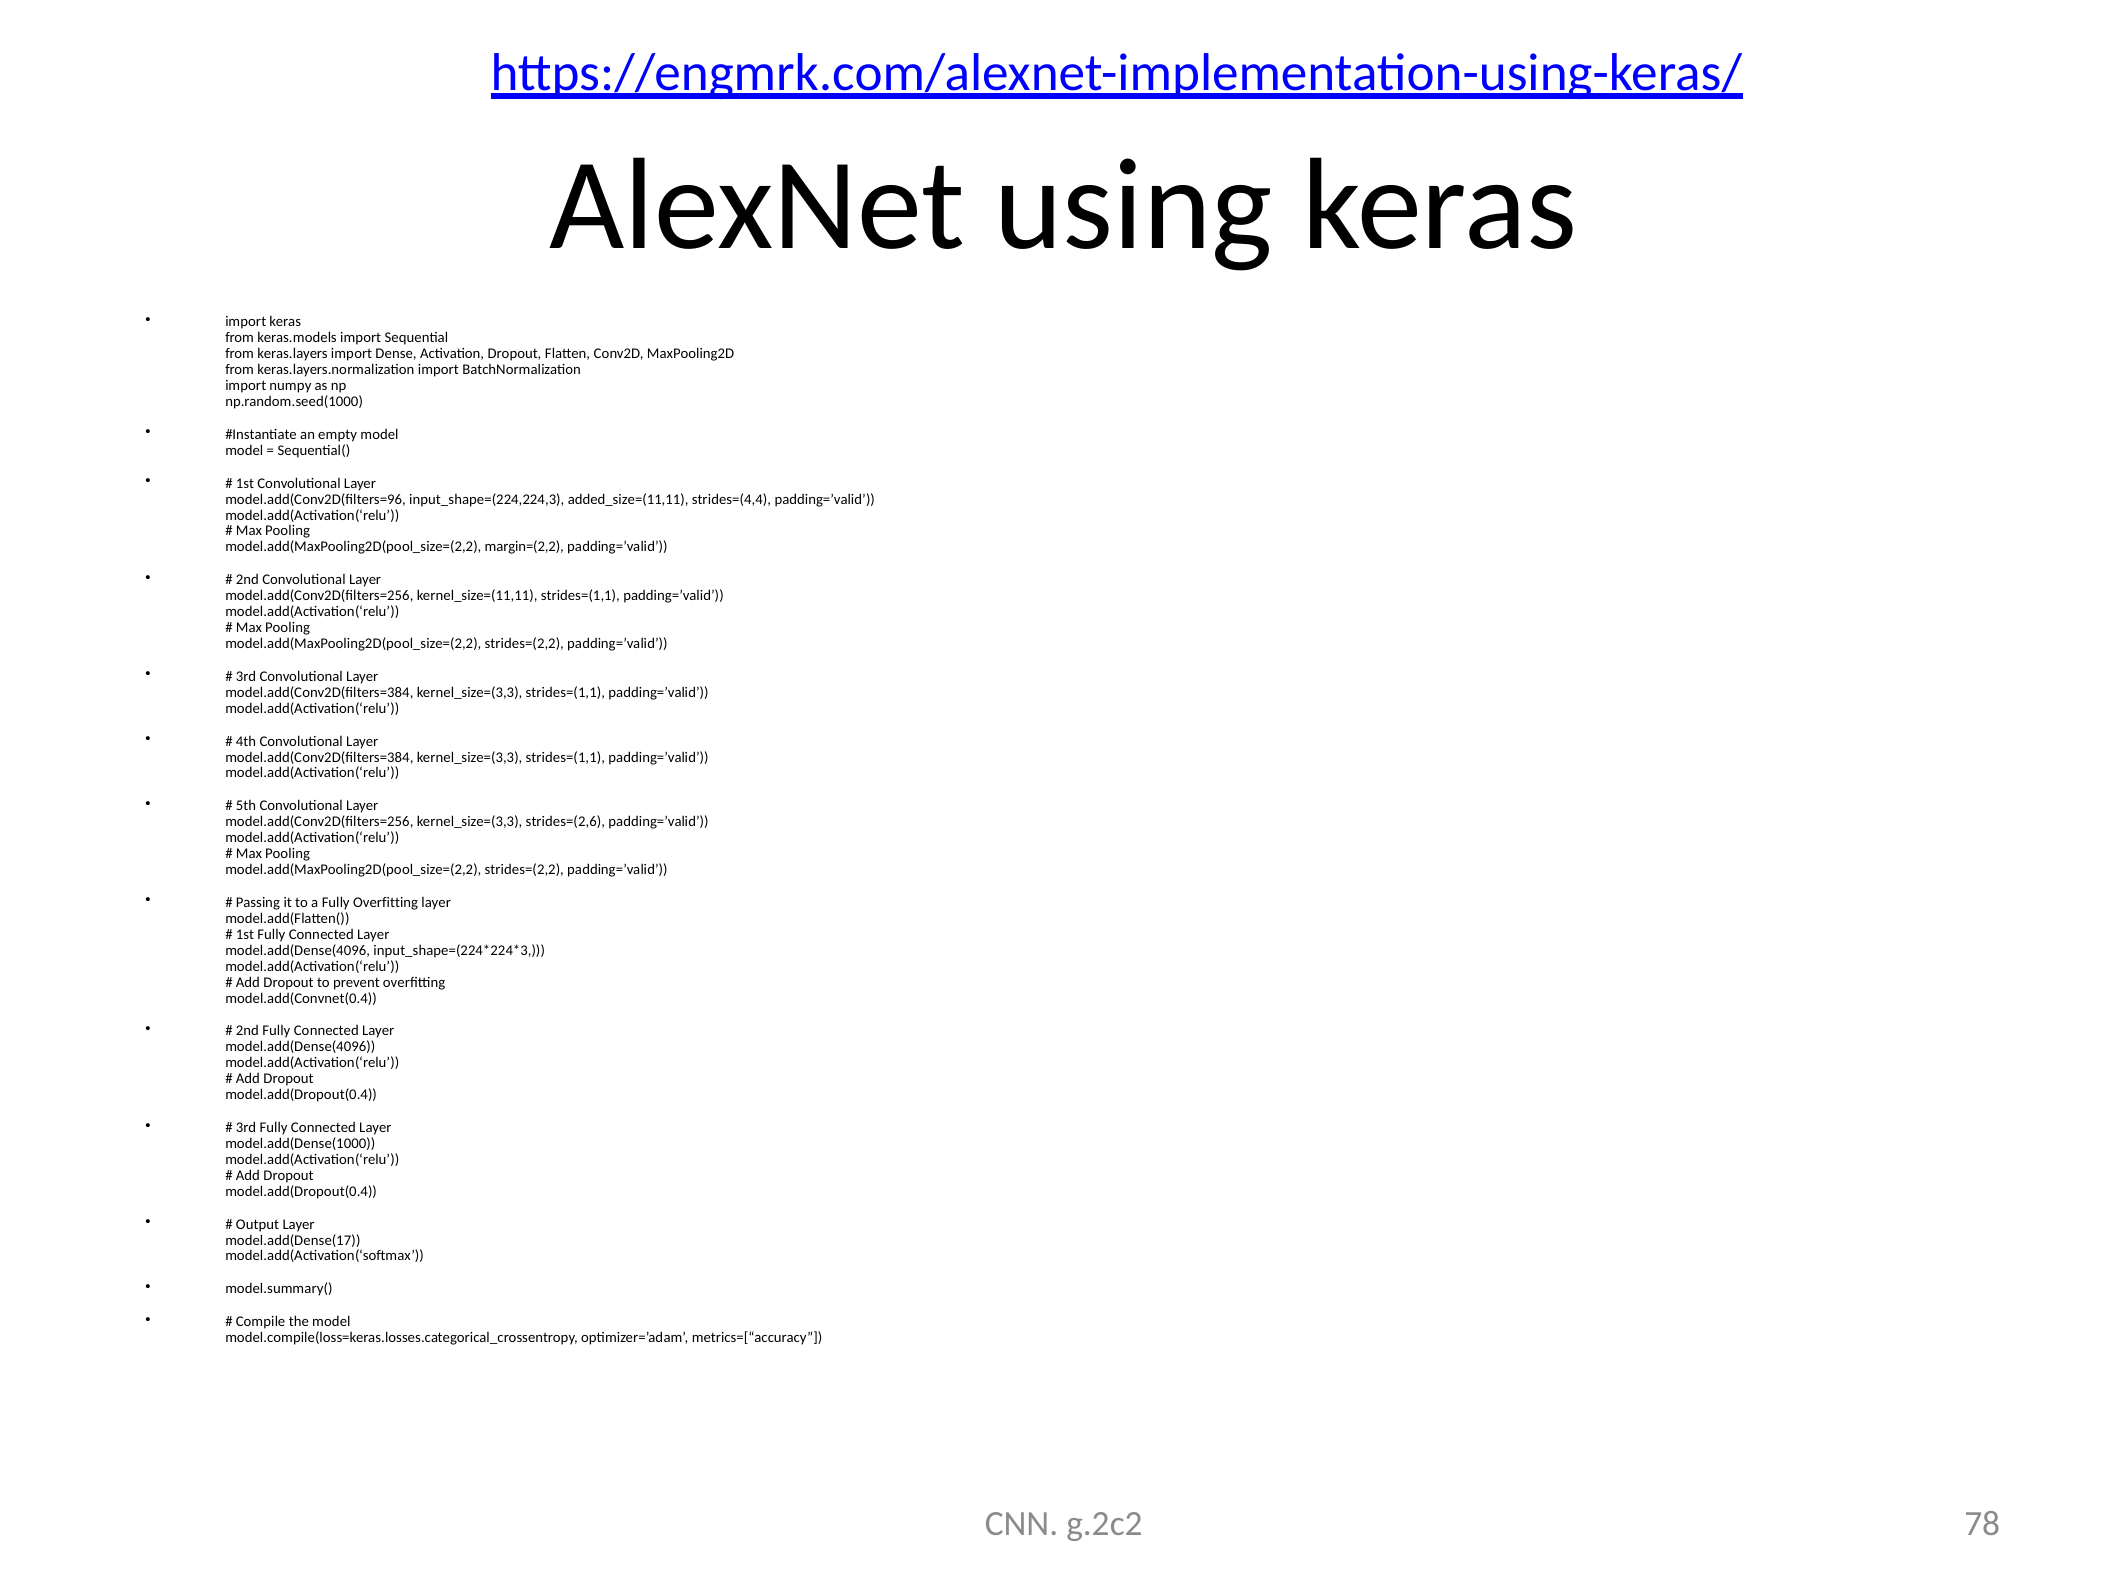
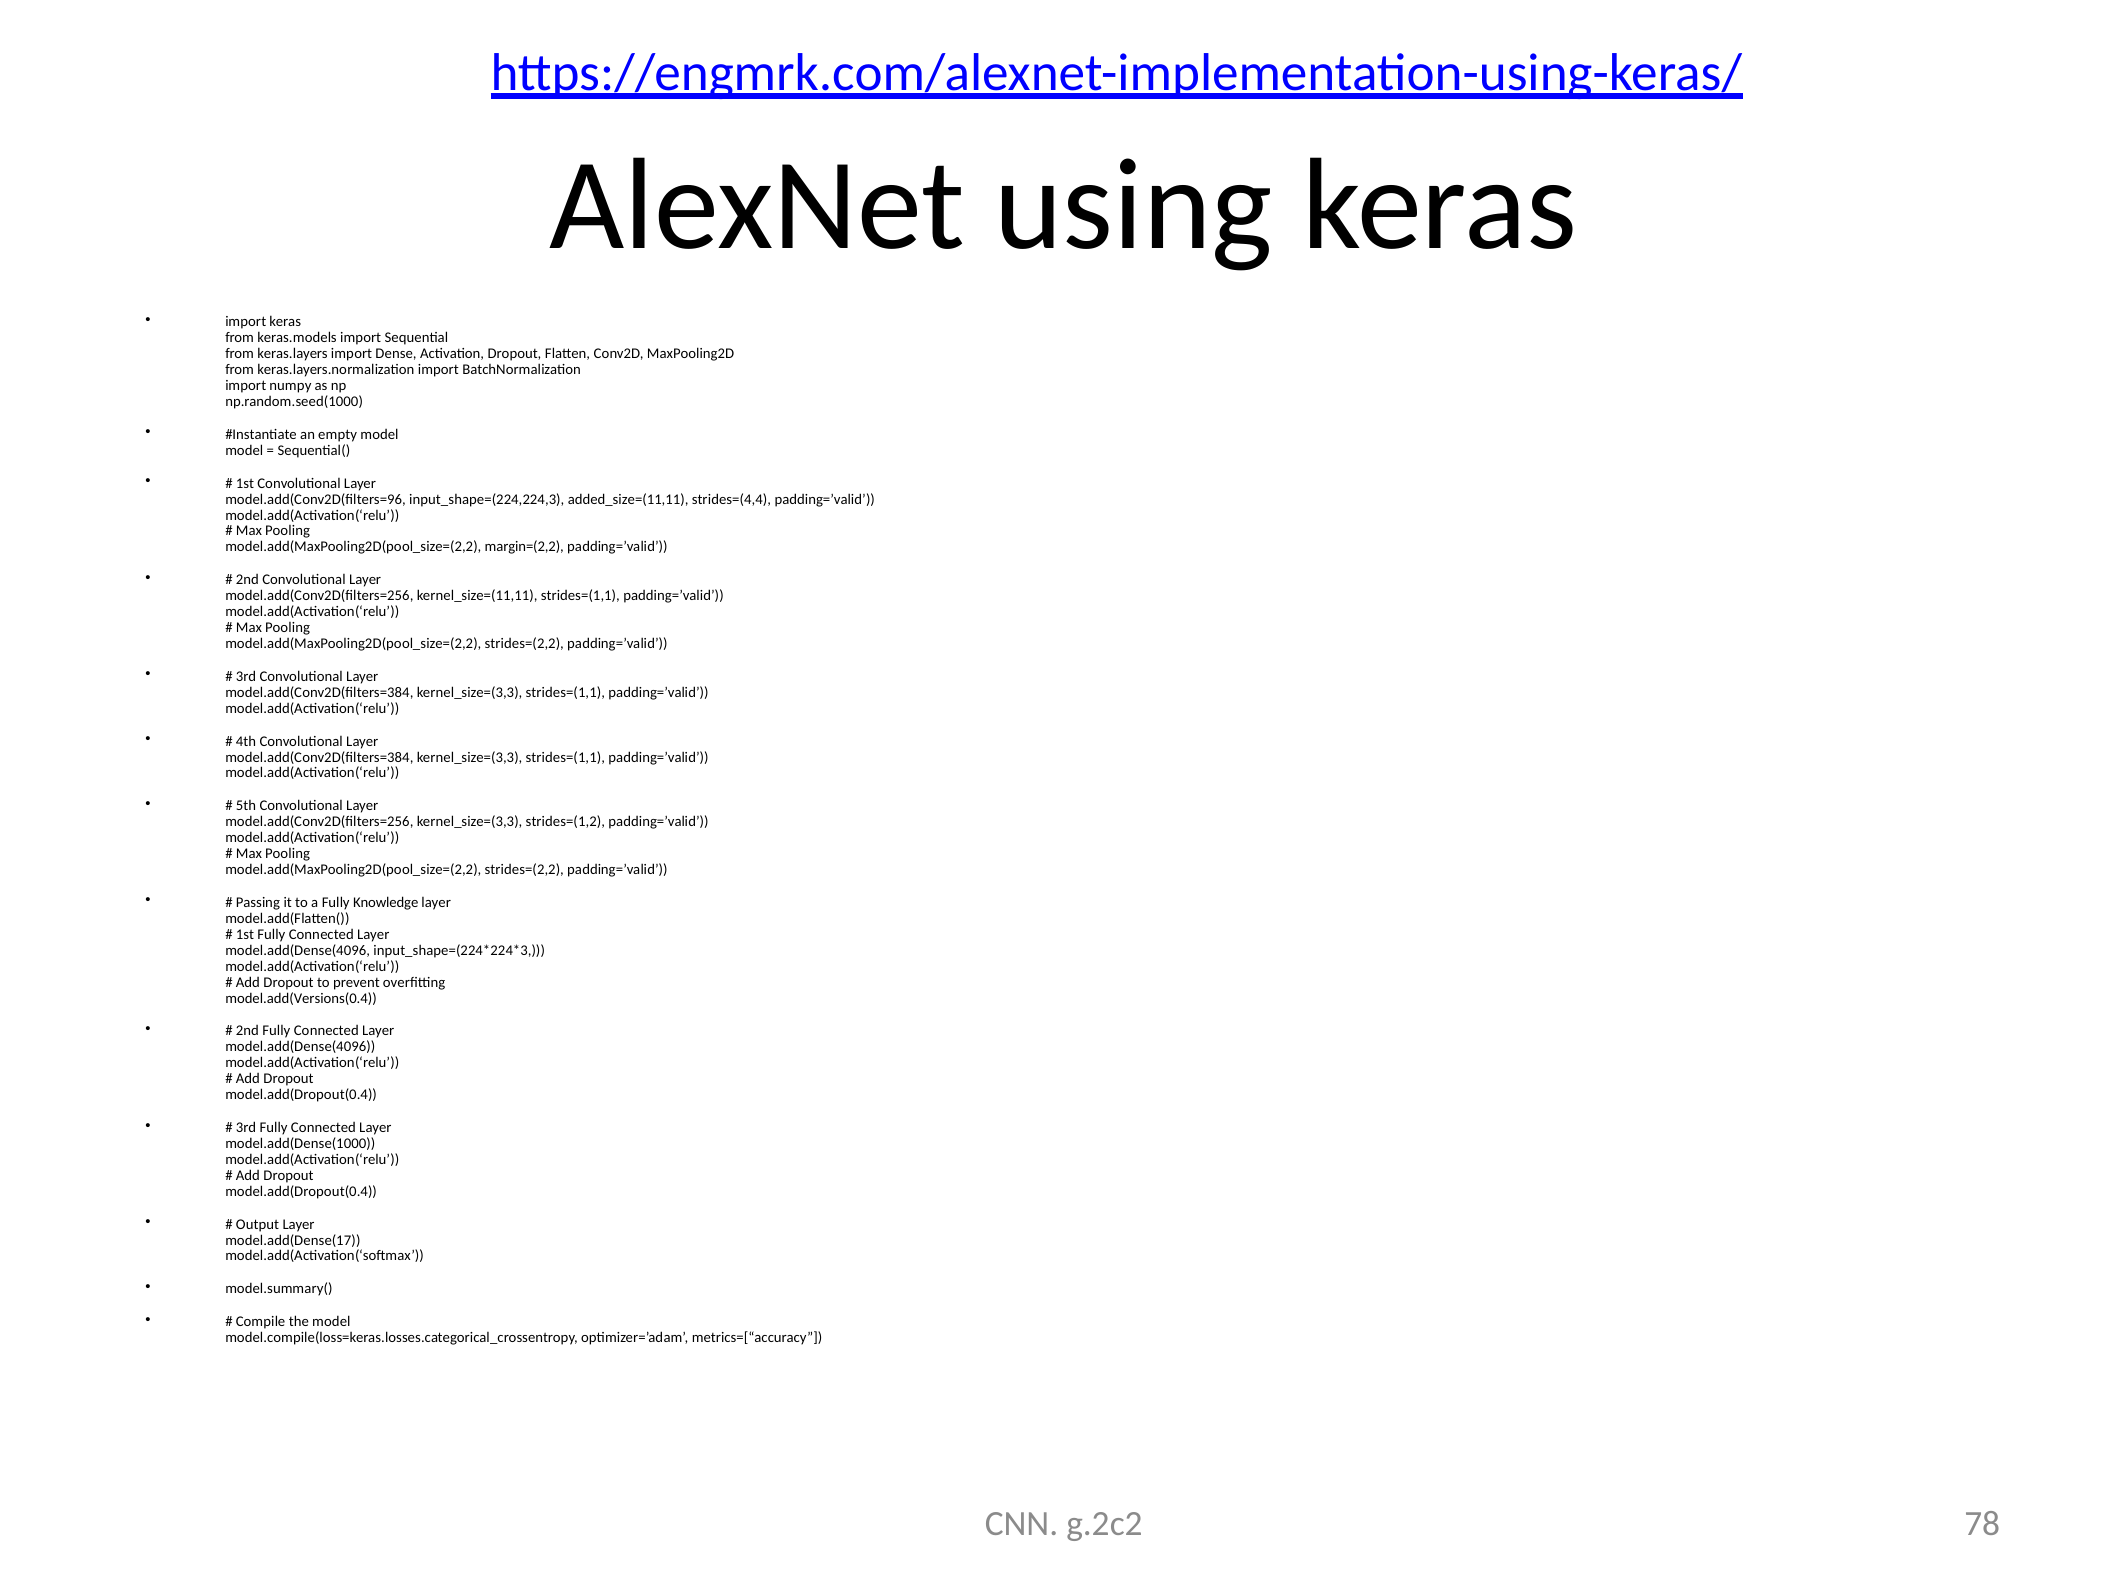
strides=(2,6: strides=(2,6 -> strides=(1,2 (565, 822)
Fully Overfitting: Overfitting -> Knowledge (386, 903)
model.add(Convnet(0.4: model.add(Convnet(0.4 -> model.add(Versions(0.4 (301, 998)
